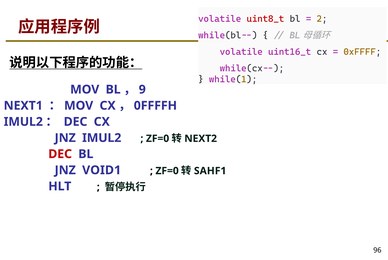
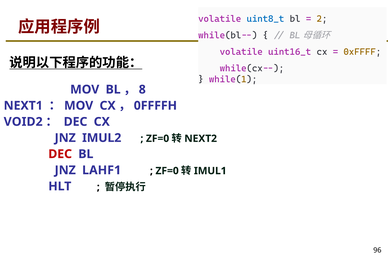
uint8_t colour: red -> blue (265, 19)
9: 9 -> 8 (142, 90)
IMUL2: IMUL2 -> VOID2 (23, 122)
VOID1: VOID1 -> LAHF1 (102, 171)
SAHF1: SAHF1 -> IMUL1 (210, 171)
